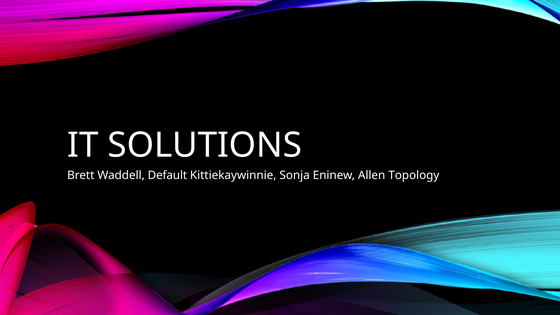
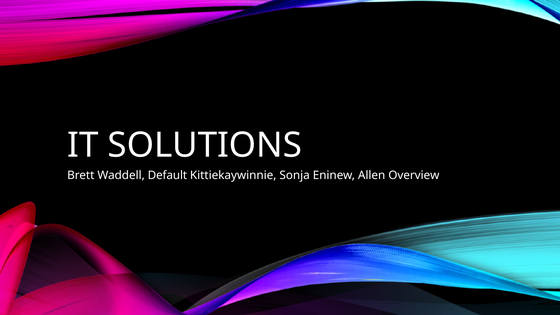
Topology: Topology -> Overview (414, 175)
